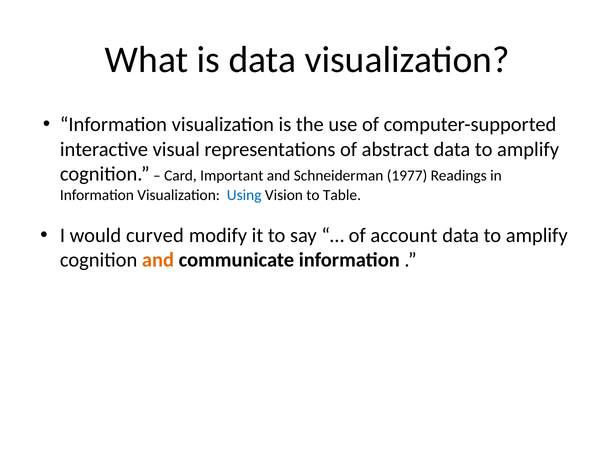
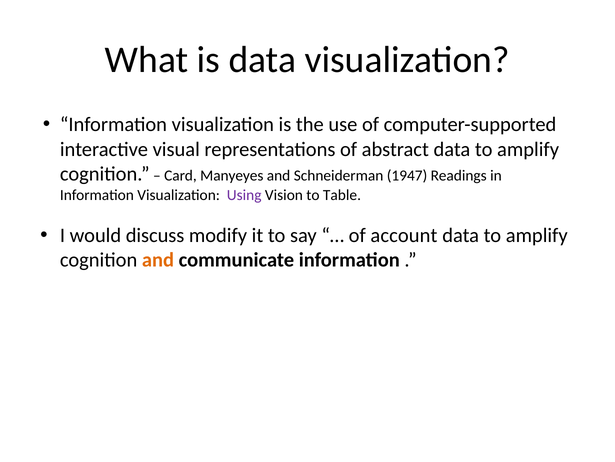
Important: Important -> Manyeyes (232, 175)
1977: 1977 -> 1947 (407, 175)
Using colour: blue -> purple (244, 195)
curved: curved -> discuss (155, 235)
